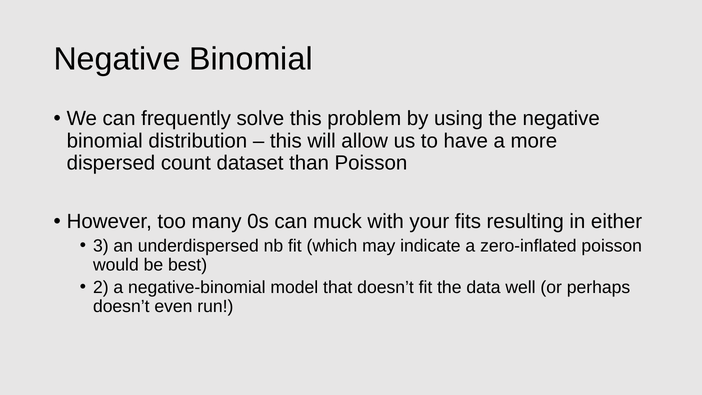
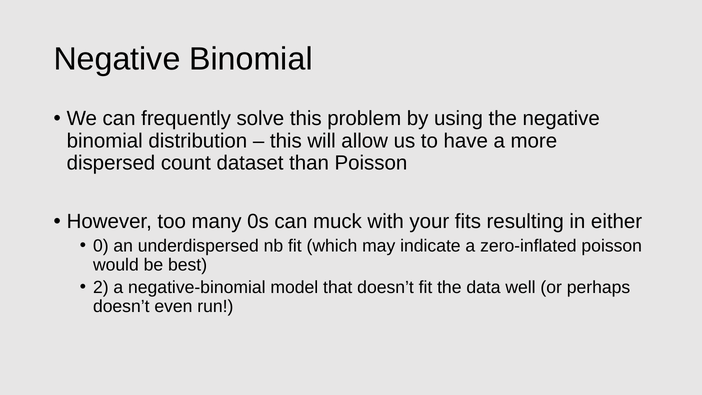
3: 3 -> 0 (101, 246)
